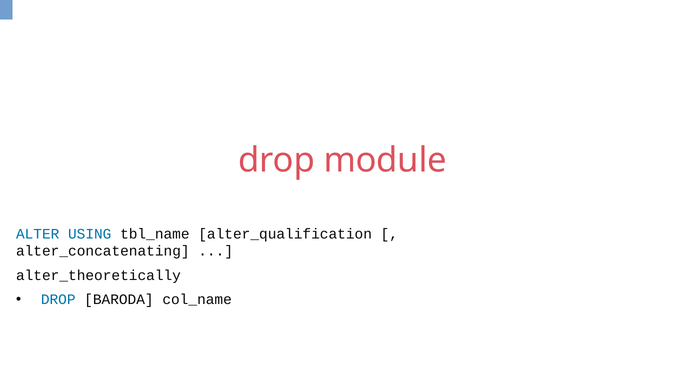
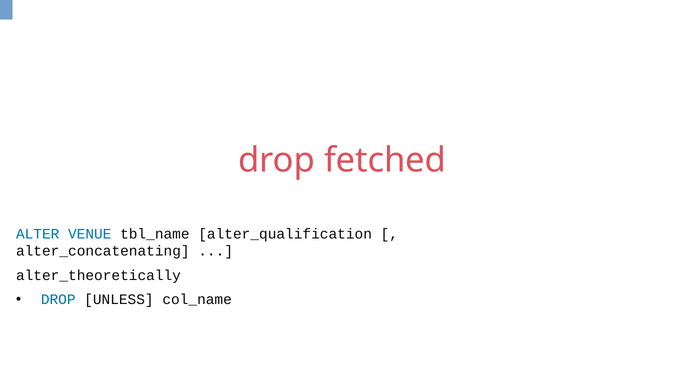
module: module -> fetched (385, 160)
USING: USING -> VENUE (90, 234)
BARODA: BARODA -> UNLESS (119, 299)
